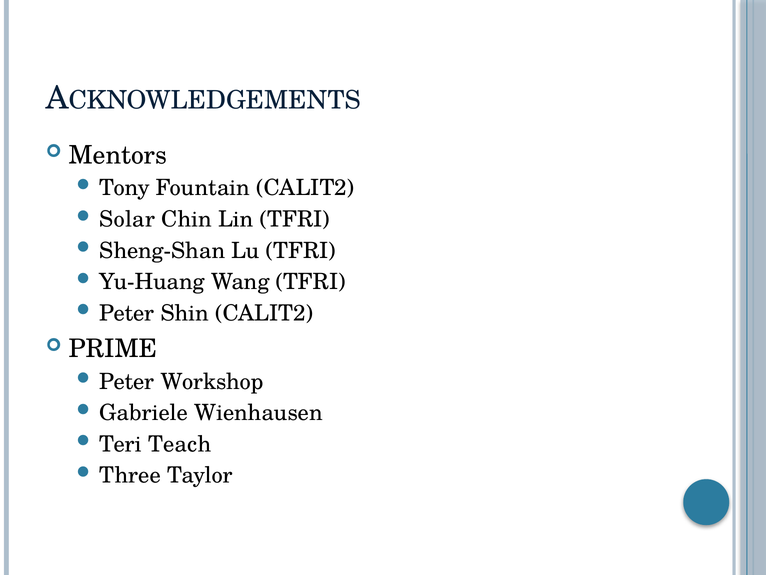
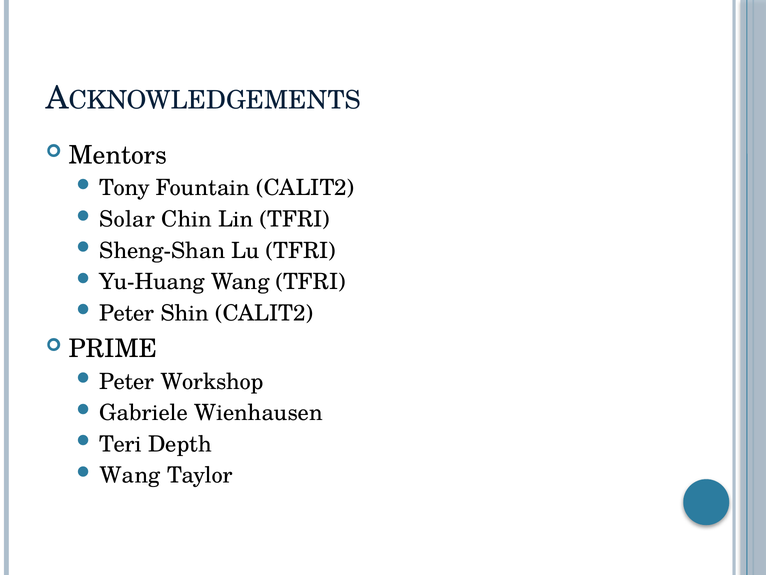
Teach: Teach -> Depth (180, 444)
Three: Three -> Wang (130, 475)
